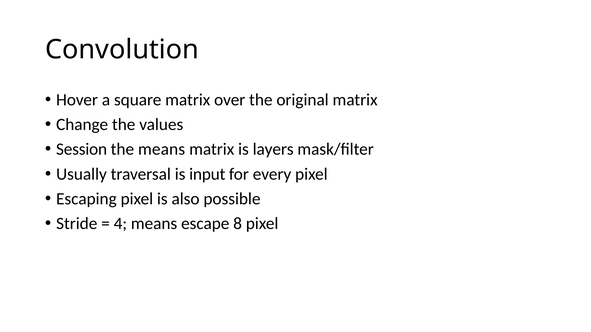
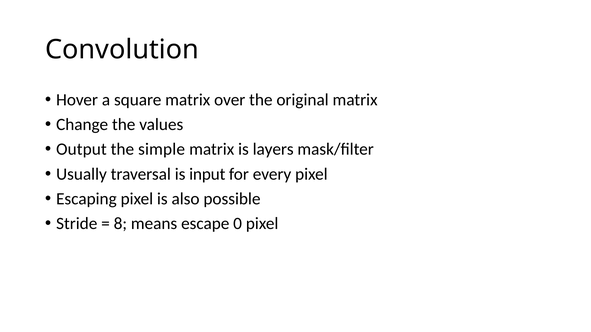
Session: Session -> Output (81, 149)
the means: means -> simple (162, 149)
4: 4 -> 8 (120, 224)
8: 8 -> 0 (238, 224)
